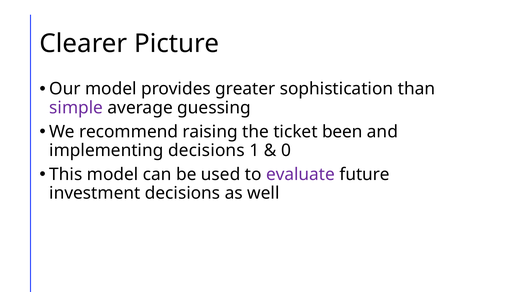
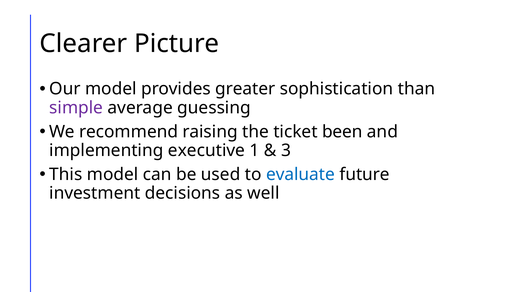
implementing decisions: decisions -> executive (207, 150)
0: 0 -> 3 (286, 150)
evaluate colour: purple -> blue (300, 175)
